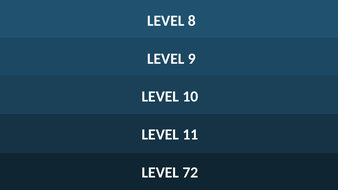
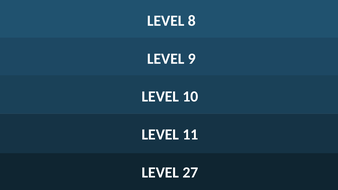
72: 72 -> 27 (190, 173)
